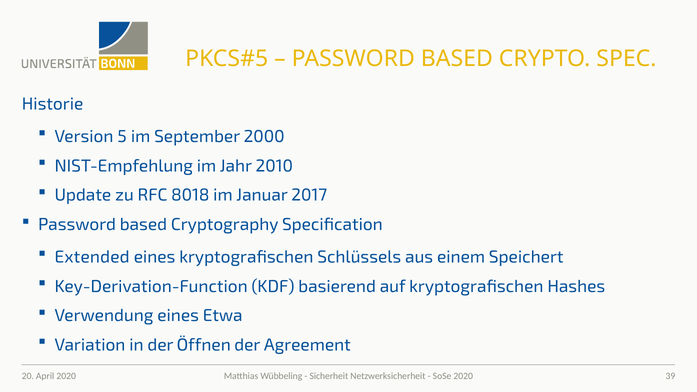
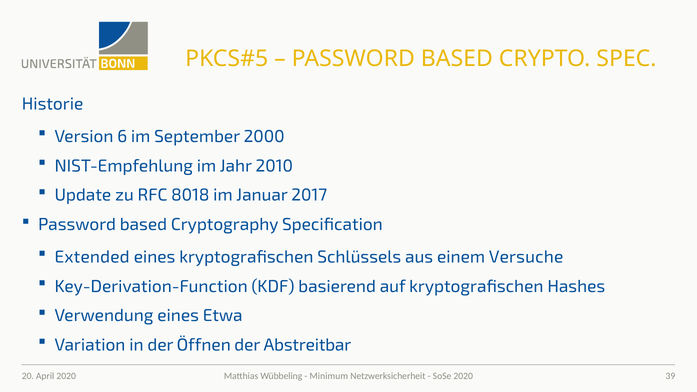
5: 5 -> 6 (122, 136)
Speichert: Speichert -> Versuche (526, 257)
Agreement: Agreement -> Abstreitbar (307, 345)
Sicherheit: Sicherheit -> Minimum (329, 376)
